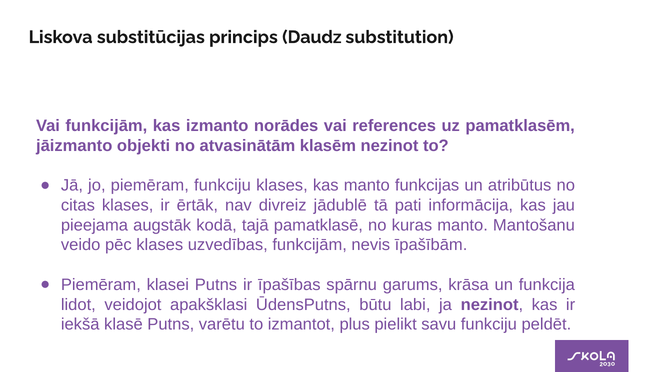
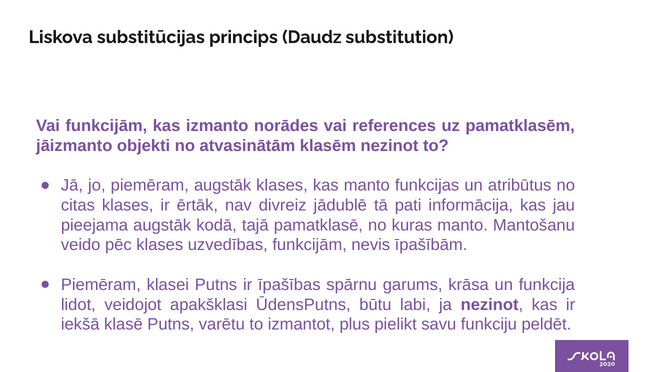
piemēram funkciju: funkciju -> augstāk (223, 186)
